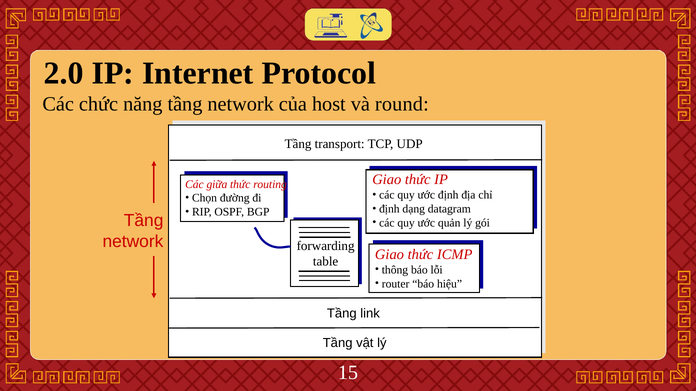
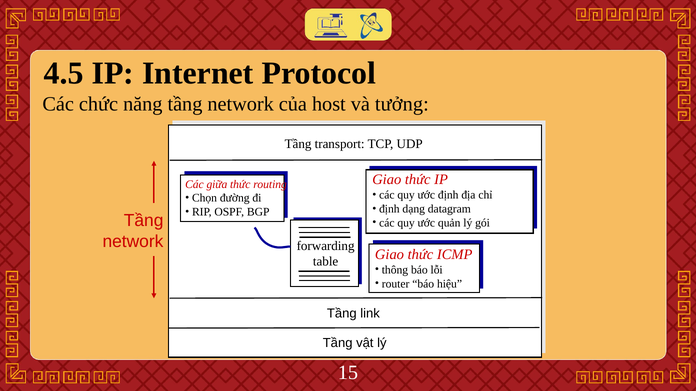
2.0: 2.0 -> 4.5 (64, 73)
round: round -> tưởng (402, 104)
